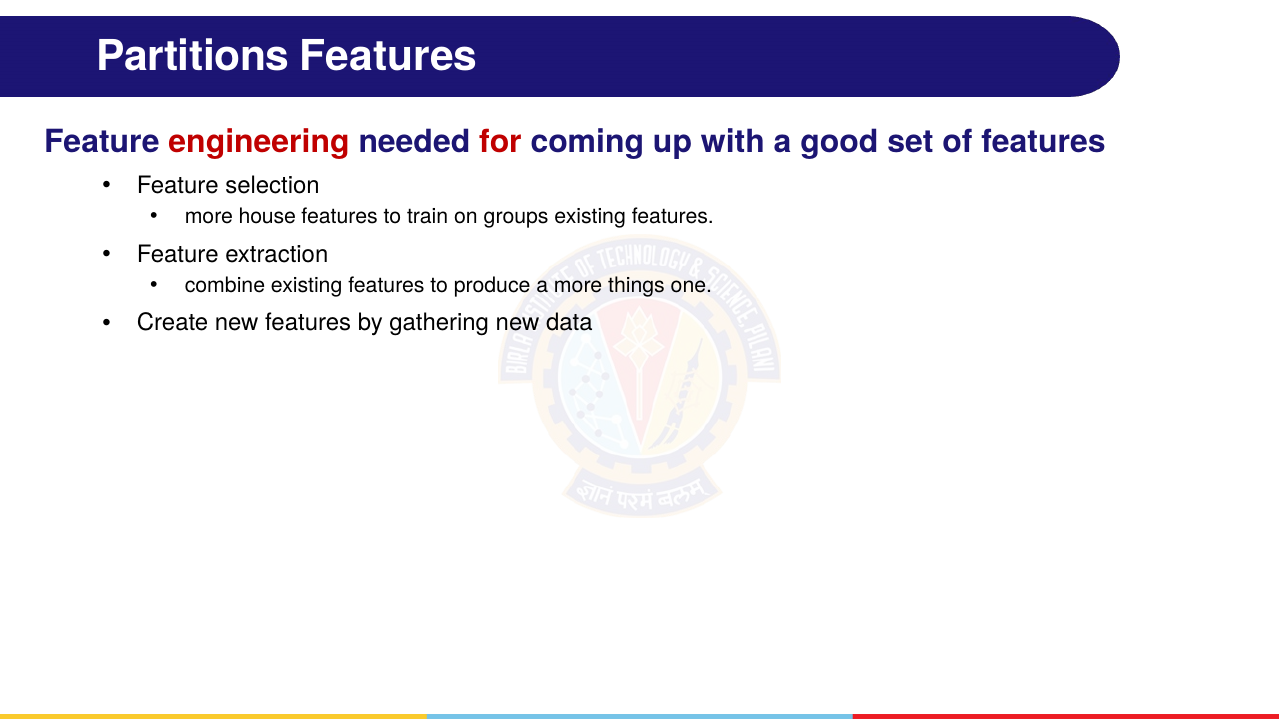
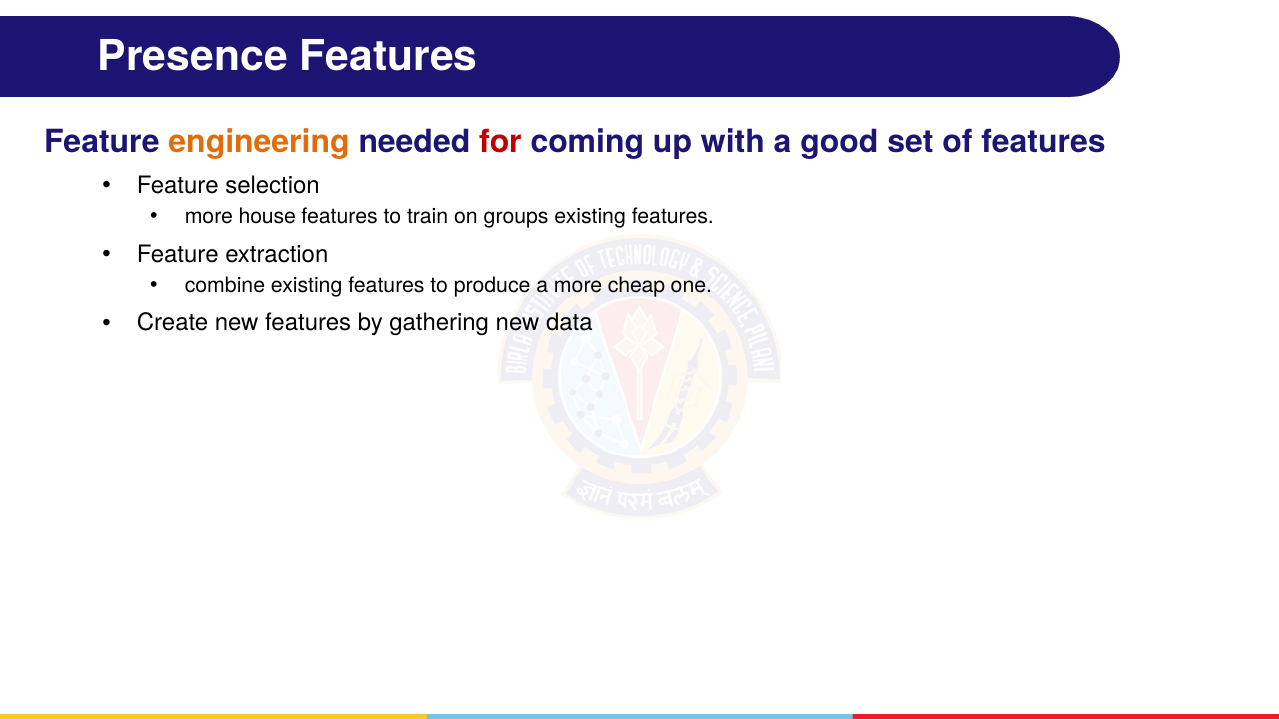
Partitions: Partitions -> Presence (193, 57)
engineering colour: red -> orange (259, 142)
things: things -> cheap (637, 285)
